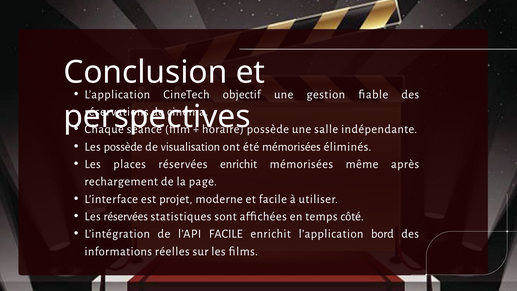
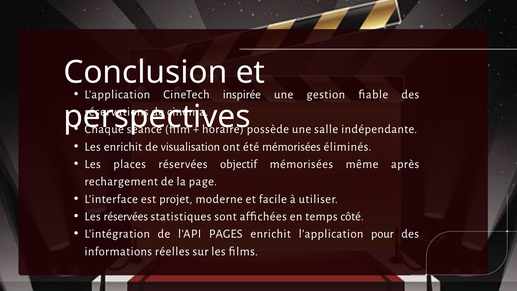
objectif: objectif -> inspirée (242, 94)
Les possède: possède -> enrichit (123, 147)
réservées enrichit: enrichit -> objectif (239, 164)
l’API FACILE: FACILE -> PAGES (226, 234)
bord: bord -> pour (382, 234)
